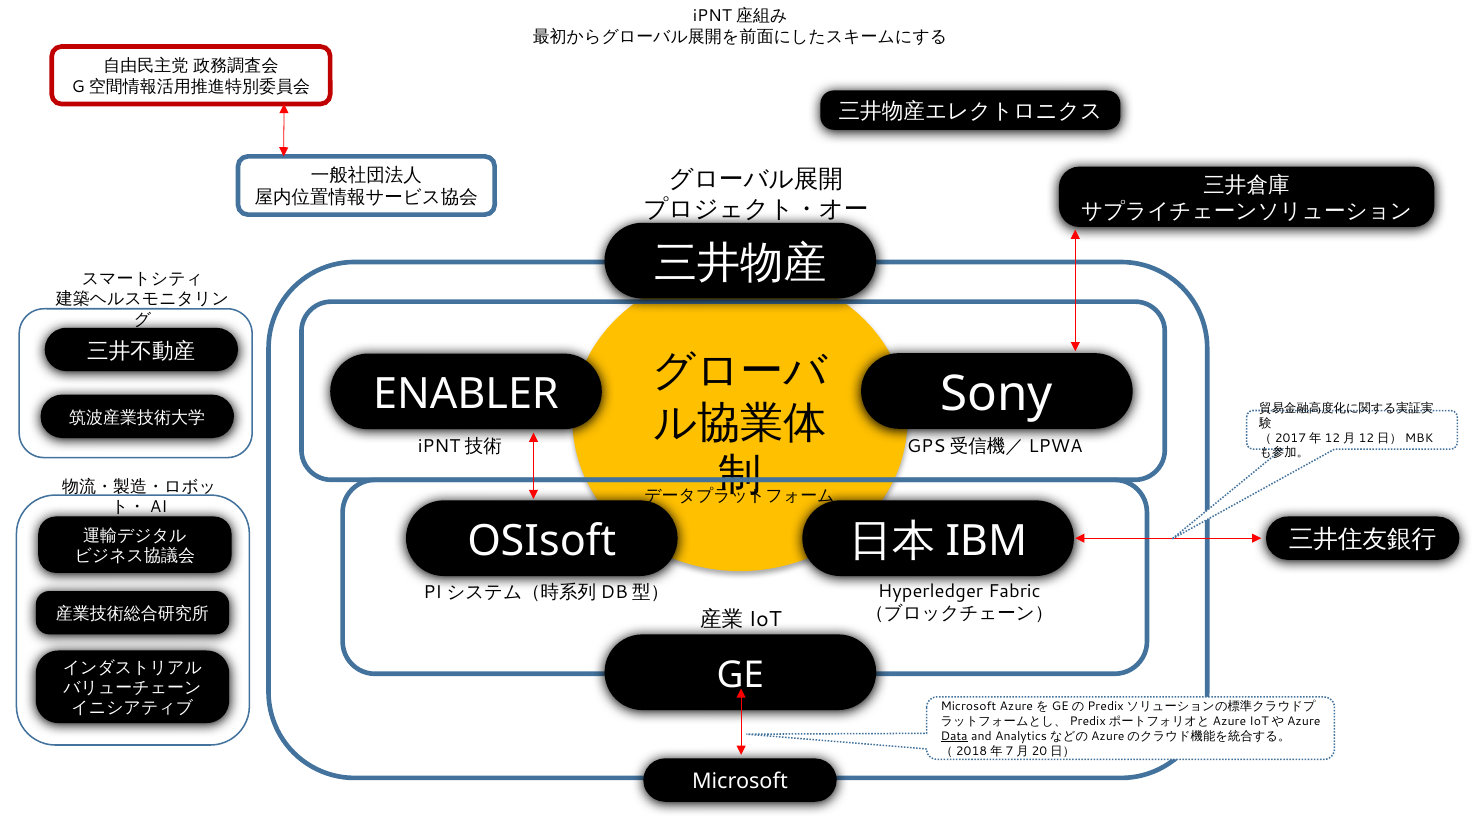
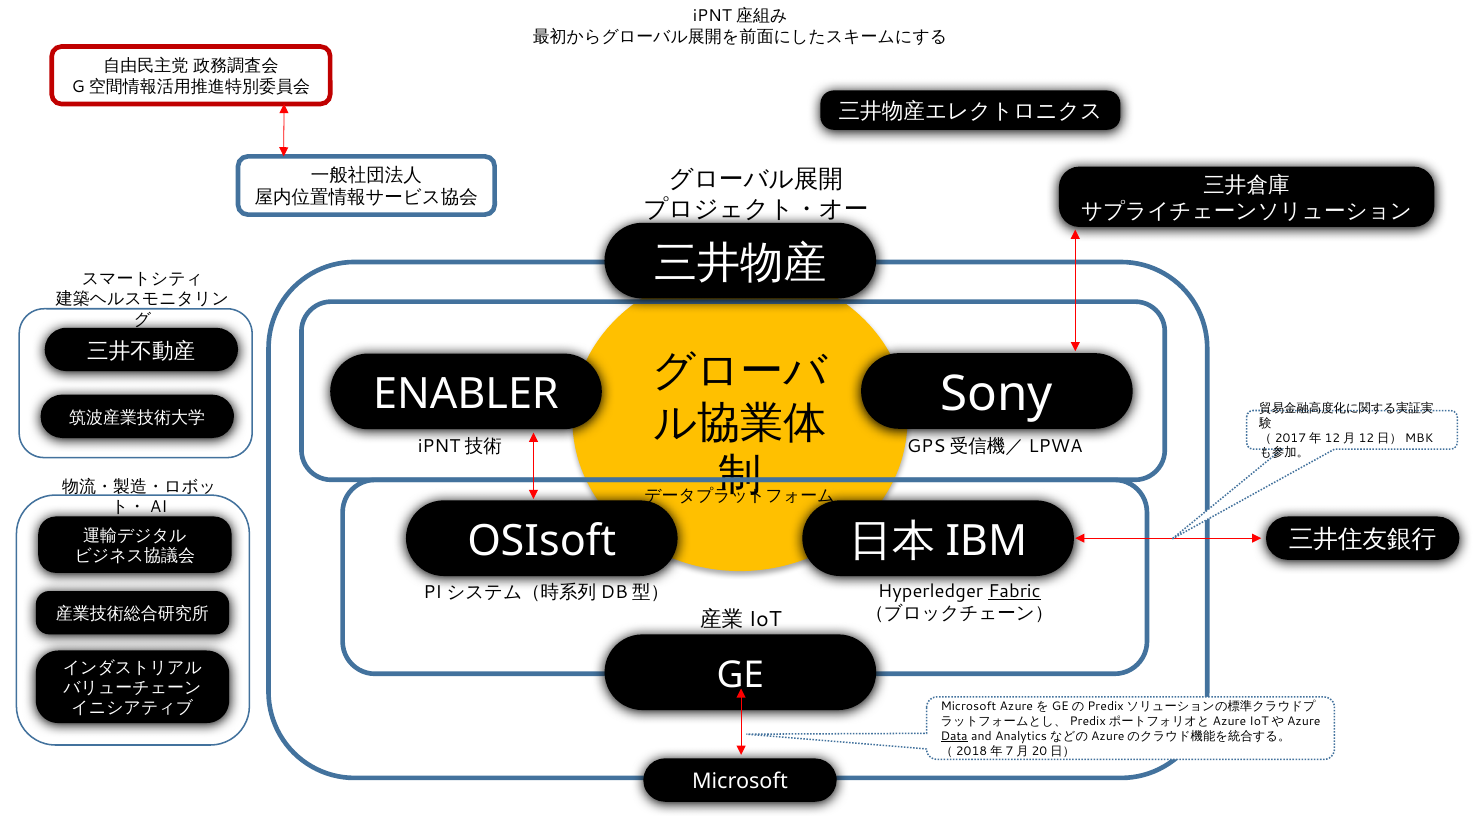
Fabric underline: none -> present (1014, 592)
